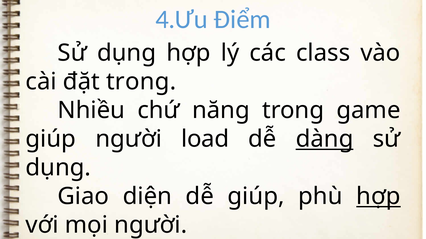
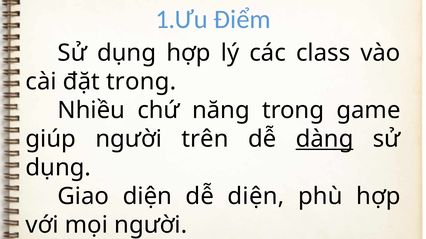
4.Ưu: 4.Ưu -> 1.Ưu (182, 19)
load: load -> trên (205, 139)
dễ giúp: giúp -> diện (256, 197)
hợp underline: present -> none (378, 197)
